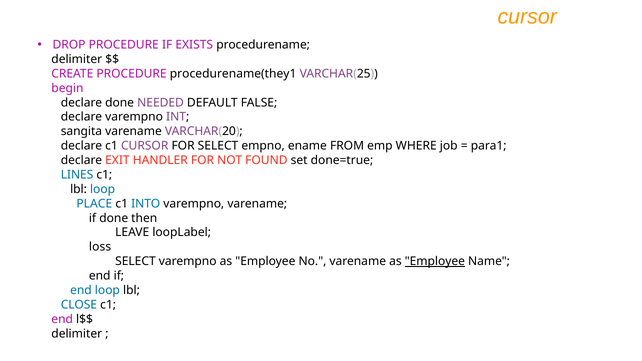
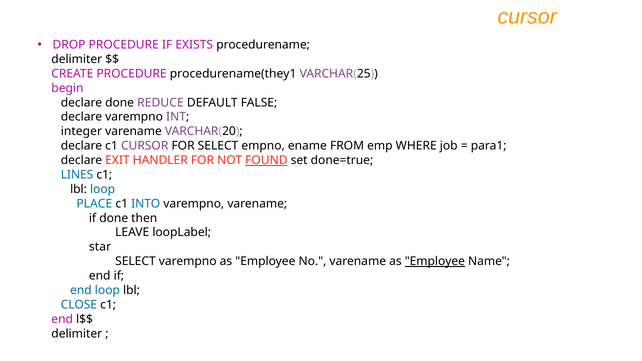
NEEDED: NEEDED -> REDUCE (160, 103)
sangita: sangita -> integer (81, 131)
FOUND underline: none -> present (266, 160)
loss: loss -> star (100, 247)
